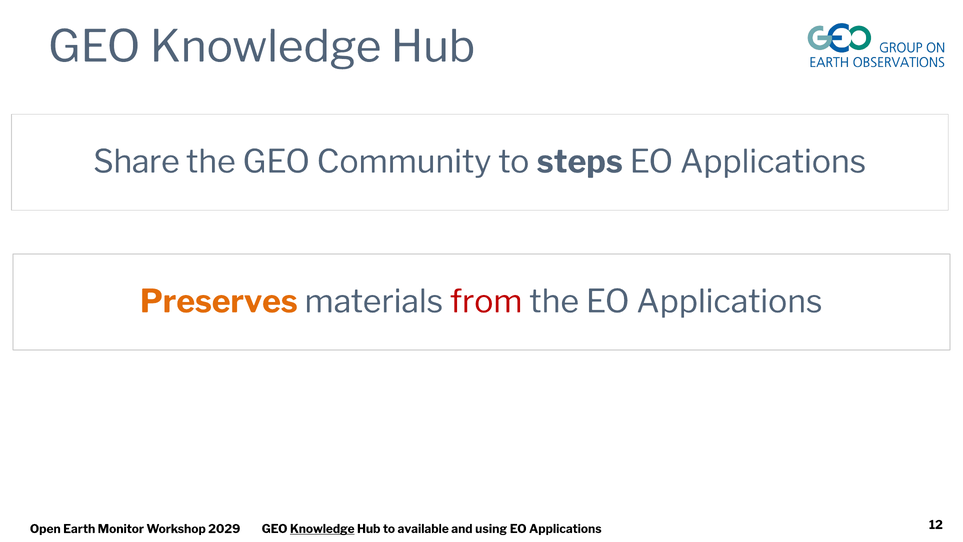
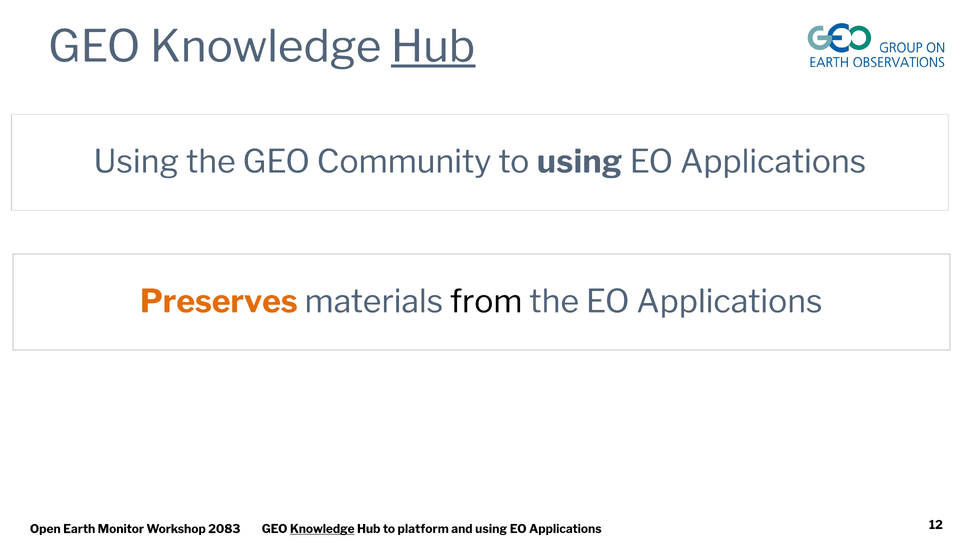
Hub underline: none -> present (433, 47)
Share: Share -> Using (136, 162)
to steps: steps -> using (580, 162)
from colour: red -> black (486, 302)
2029: 2029 -> 2083 (224, 529)
available: available -> platform (423, 529)
